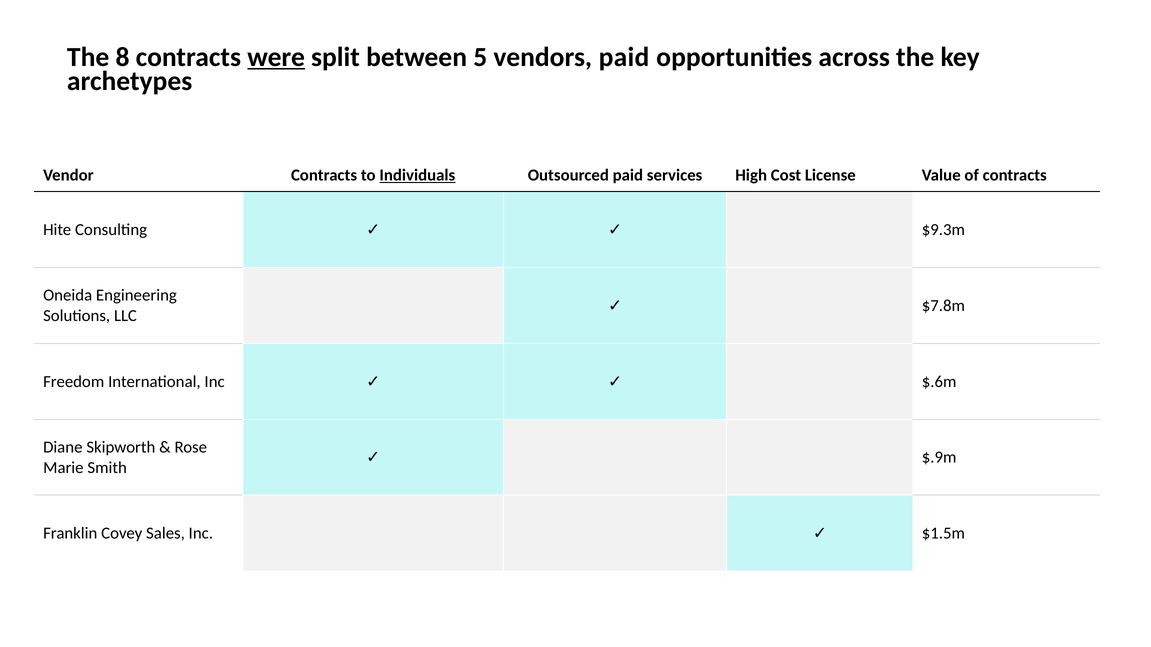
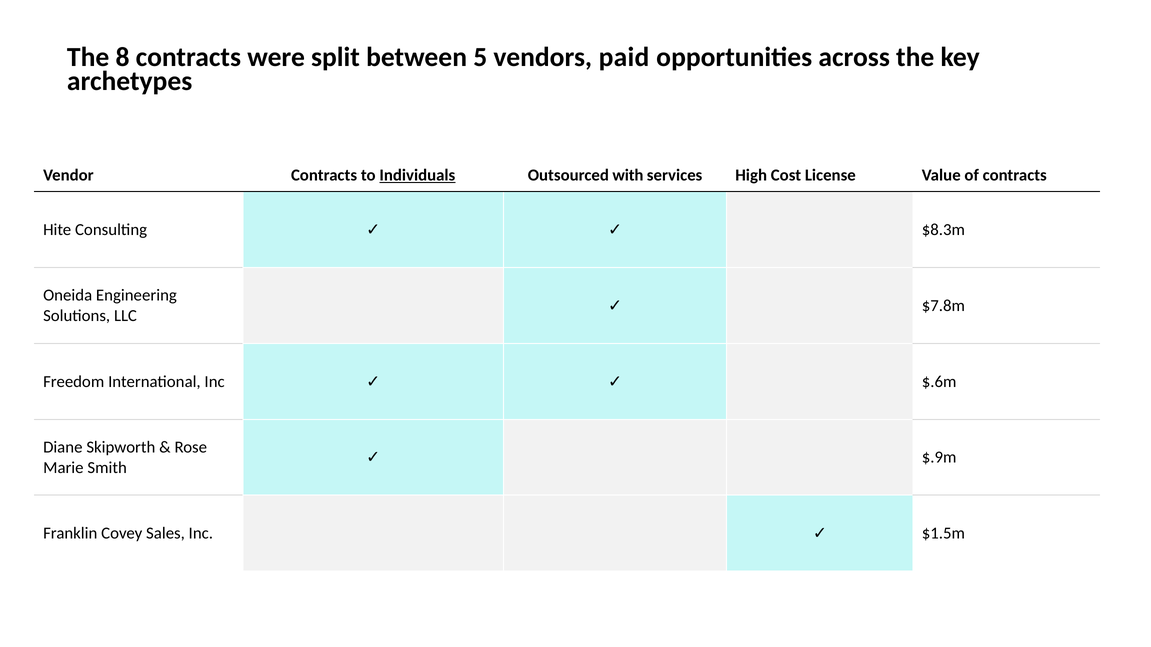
were underline: present -> none (276, 57)
Outsourced paid: paid -> with (628, 176)
$9.3m: $9.3m -> $8.3m (943, 230)
